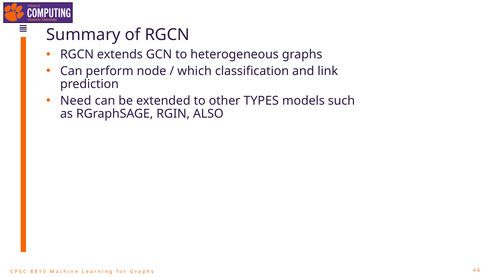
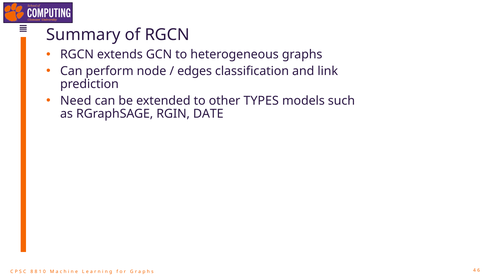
which: which -> edges (195, 71)
ALSO: ALSO -> DATE (208, 114)
